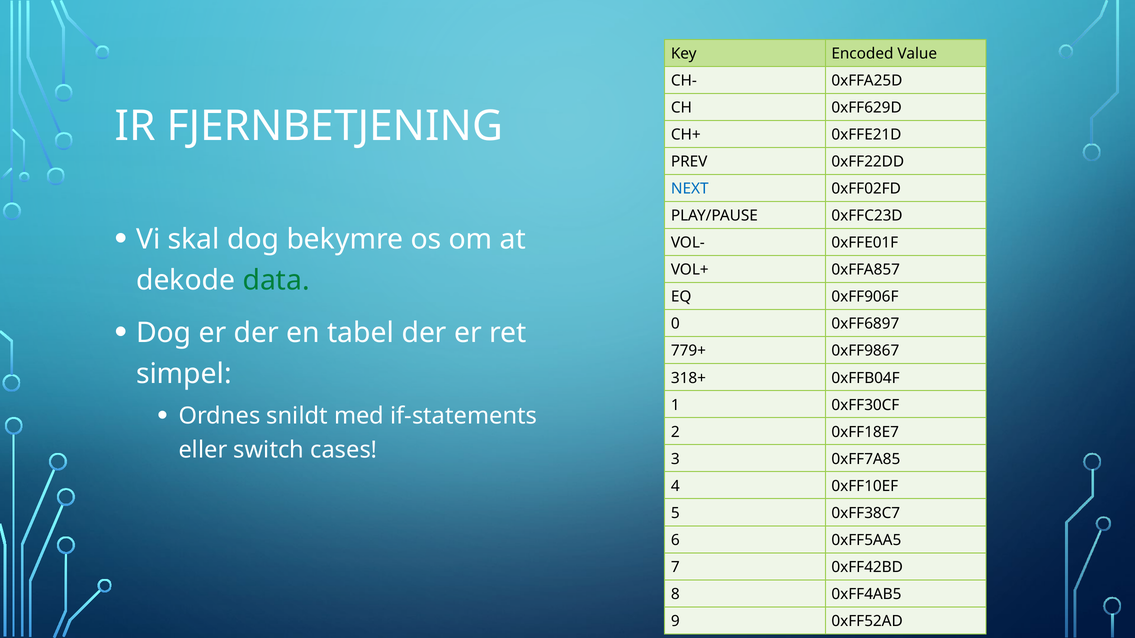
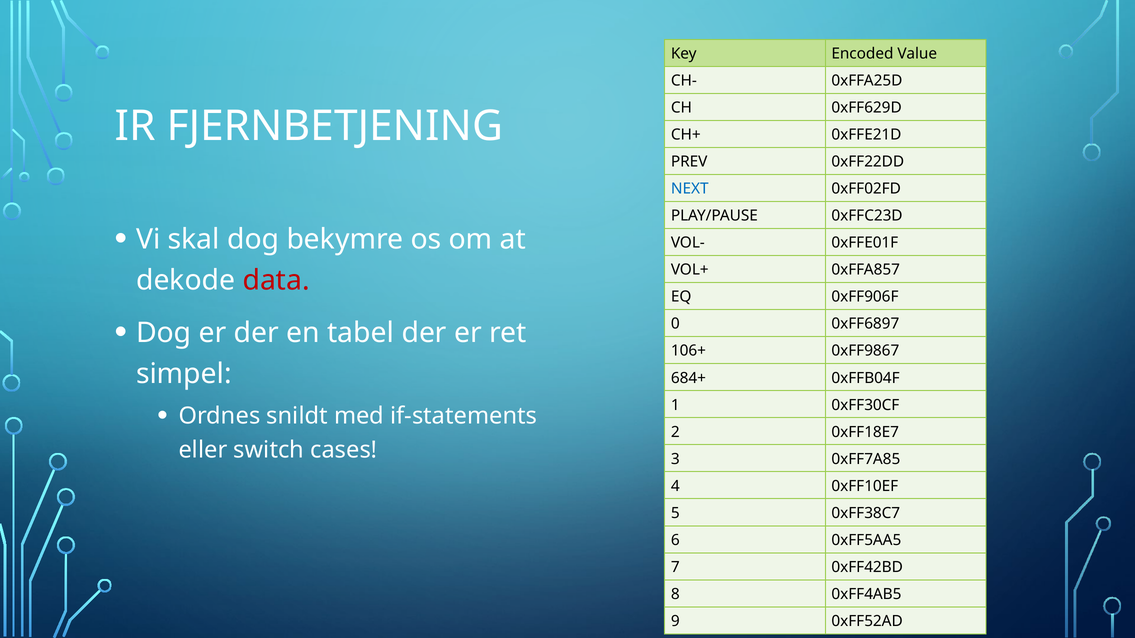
data colour: green -> red (276, 280)
779+: 779+ -> 106+ (688, 351)
318+: 318+ -> 684+ (688, 378)
